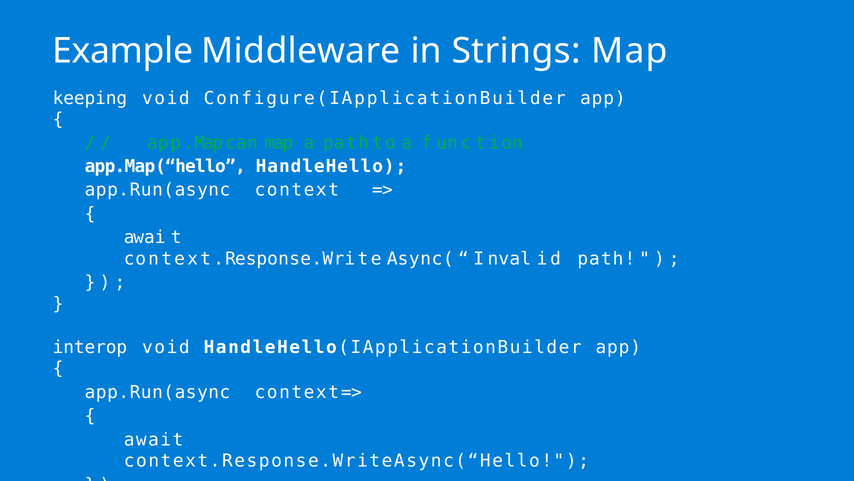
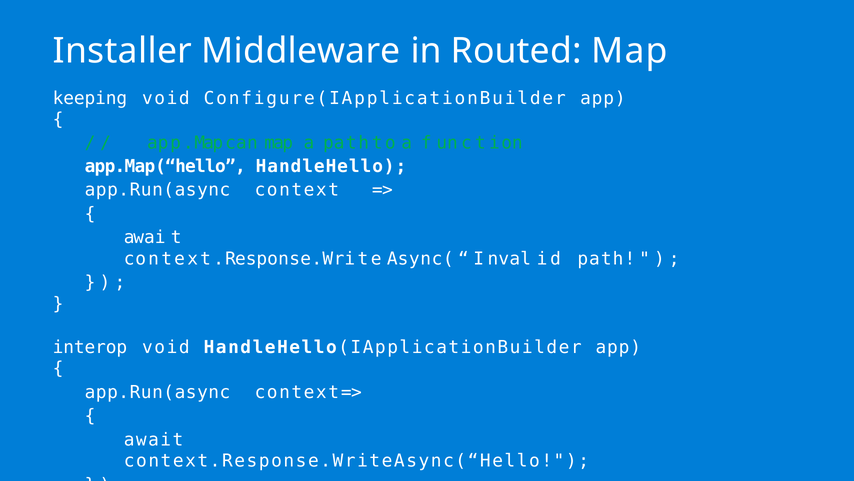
Example: Example -> Installer (122, 51)
Strings: Strings -> Routed (516, 51)
